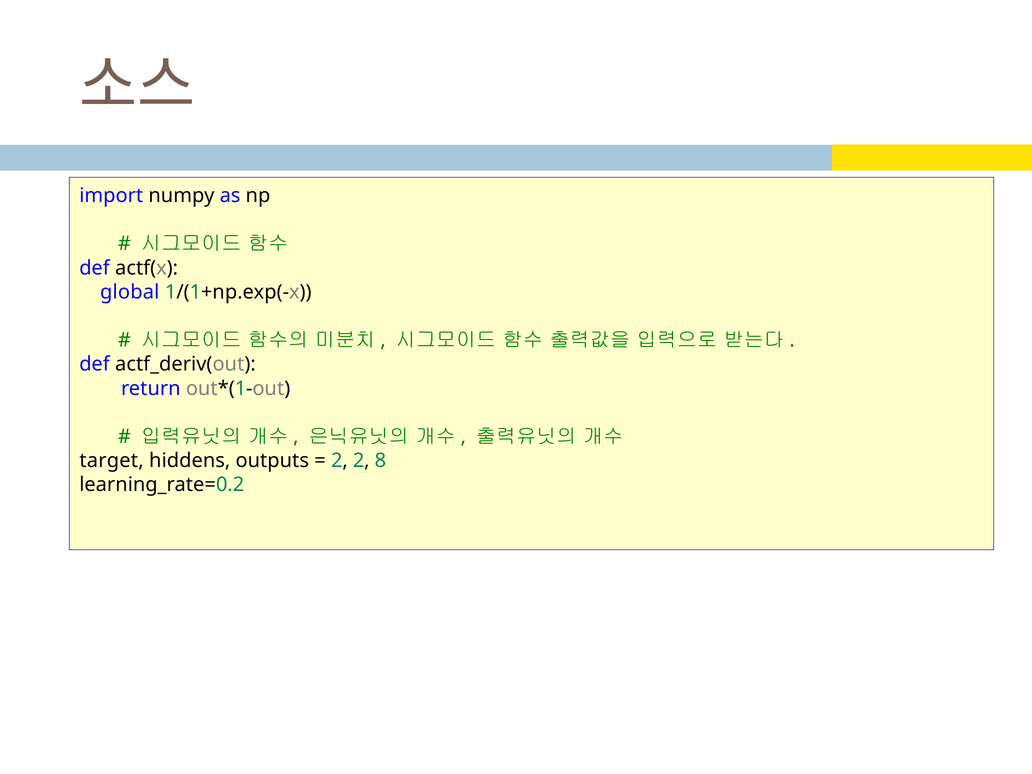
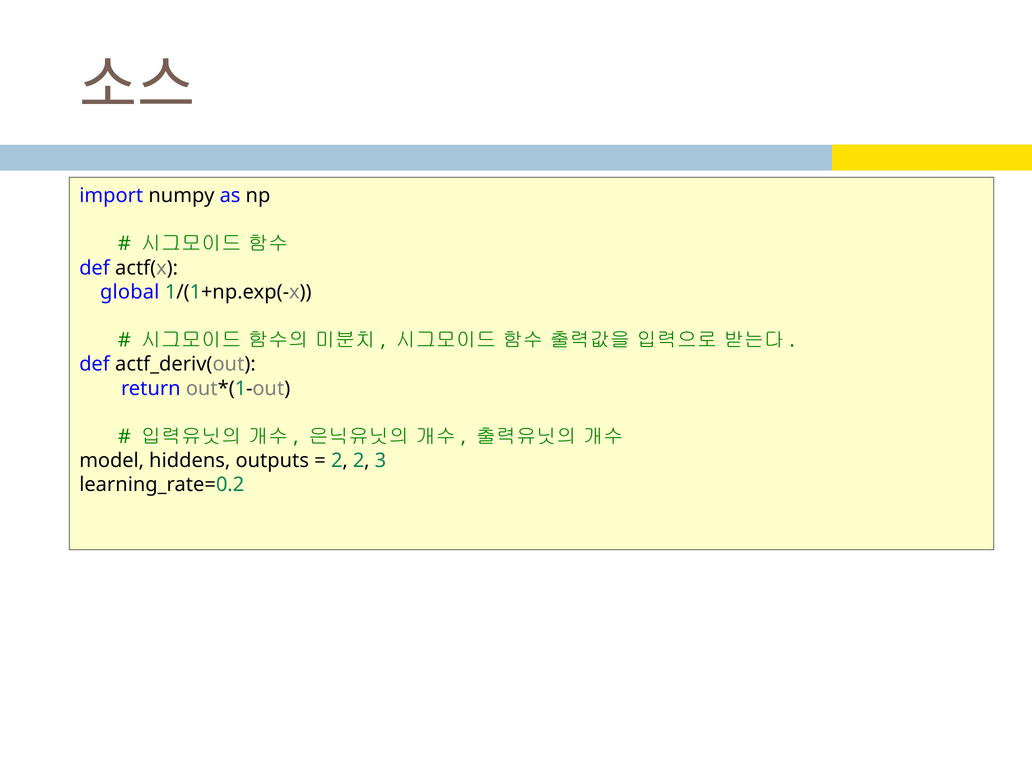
target: target -> model (112, 461)
8: 8 -> 3 (380, 461)
